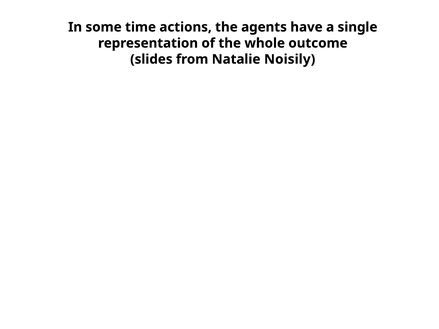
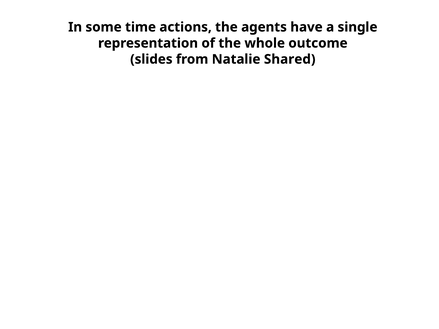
Noisily: Noisily -> Shared (290, 59)
